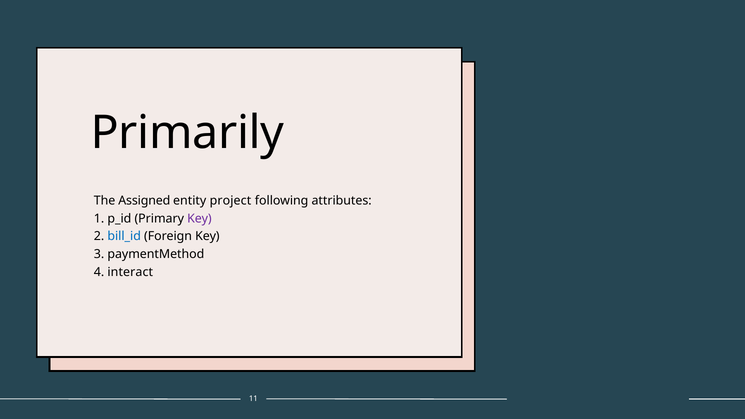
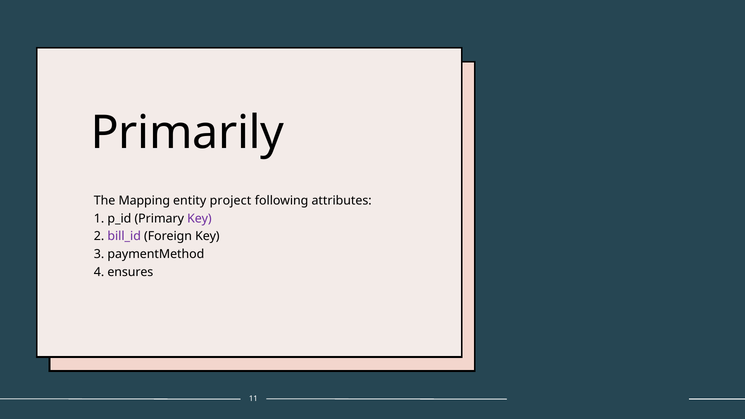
Assigned: Assigned -> Mapping (144, 201)
bill_id colour: blue -> purple (124, 236)
interact: interact -> ensures (130, 272)
